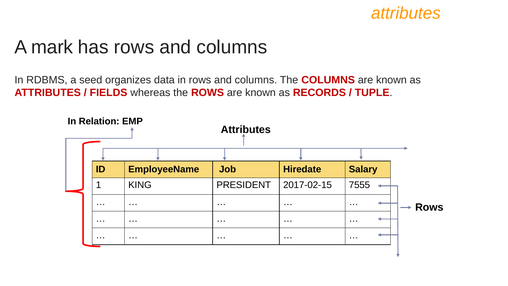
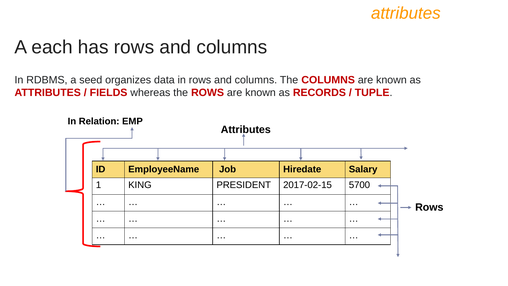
mark: mark -> each (52, 47)
7555: 7555 -> 5700 (359, 185)
